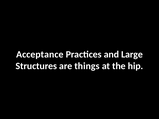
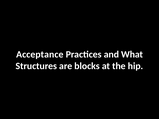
Large: Large -> What (132, 54)
things: things -> blocks (87, 66)
